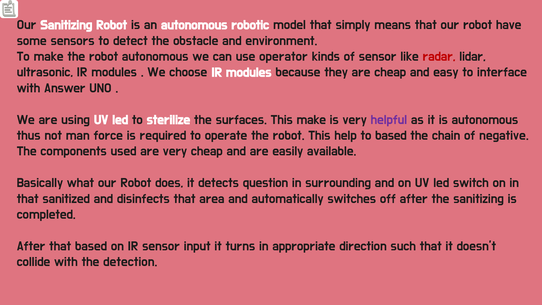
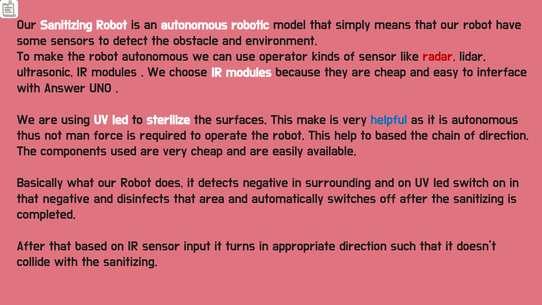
helpful colour: purple -> blue (389, 120)
of negative: negative -> direction (504, 135)
detects question: question -> negative (265, 183)
that sanitized: sanitized -> negative (66, 199)
with the detection: detection -> sanitizing (130, 262)
